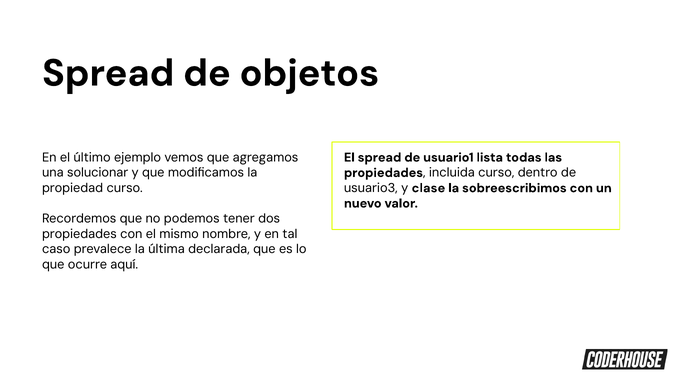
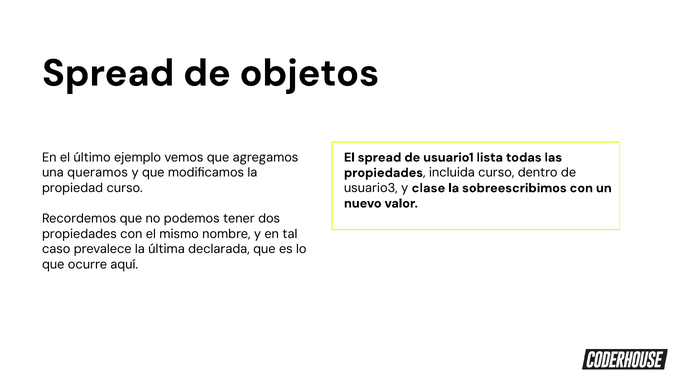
solucionar: solucionar -> queramos (98, 173)
